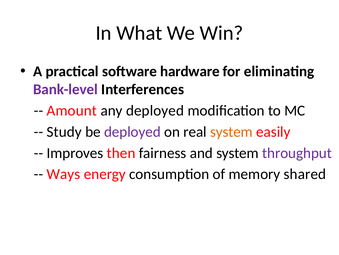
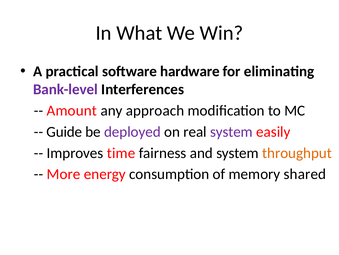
any deployed: deployed -> approach (155, 110)
Study: Study -> Guide (64, 131)
system colour: orange -> purple (231, 131)
then: then -> time (121, 153)
throughput colour: purple -> orange (297, 153)
Ways: Ways -> More (63, 174)
